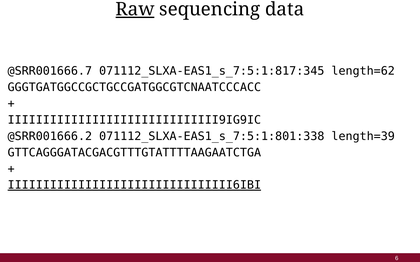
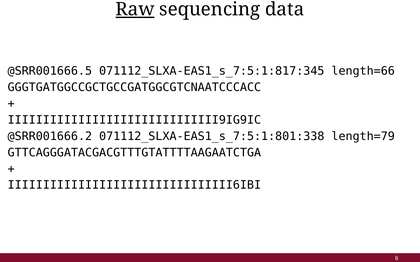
@SRR001666.7: @SRR001666.7 -> @SRR001666.5 (50, 71)
length=62: length=62 -> length=66 (363, 71)
length=39: length=39 -> length=79 (363, 136)
IIIIIIIIIIIIIIIIIIIIIIIIIIIIIIII6IBI underline: present -> none (134, 185)
